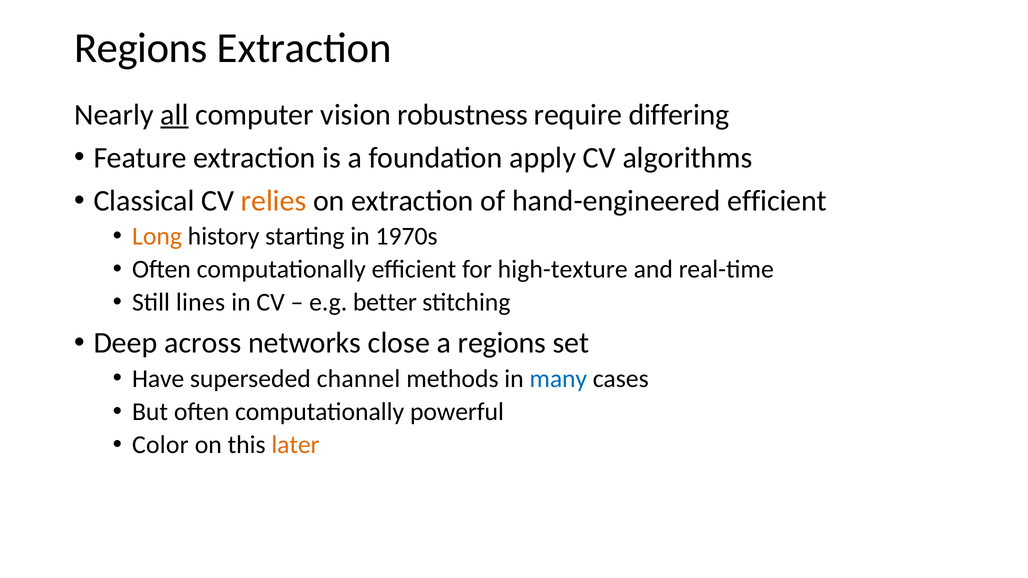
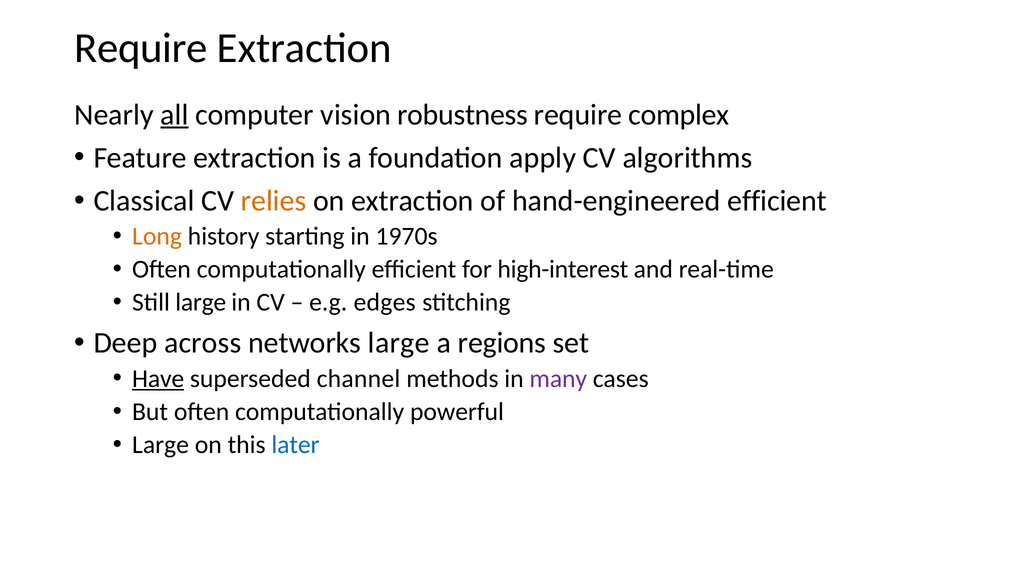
Regions: Regions -> Require (141, 48)
differing: differing -> complex (679, 115)
high-texture: high-texture -> high-interest (563, 269)
Still lines: lines -> large (201, 302)
better: better -> edges (385, 302)
networks close: close -> large (399, 343)
Have underline: none -> present (158, 379)
many colour: blue -> purple (558, 379)
Color: Color -> Large (161, 445)
later colour: orange -> blue (295, 445)
